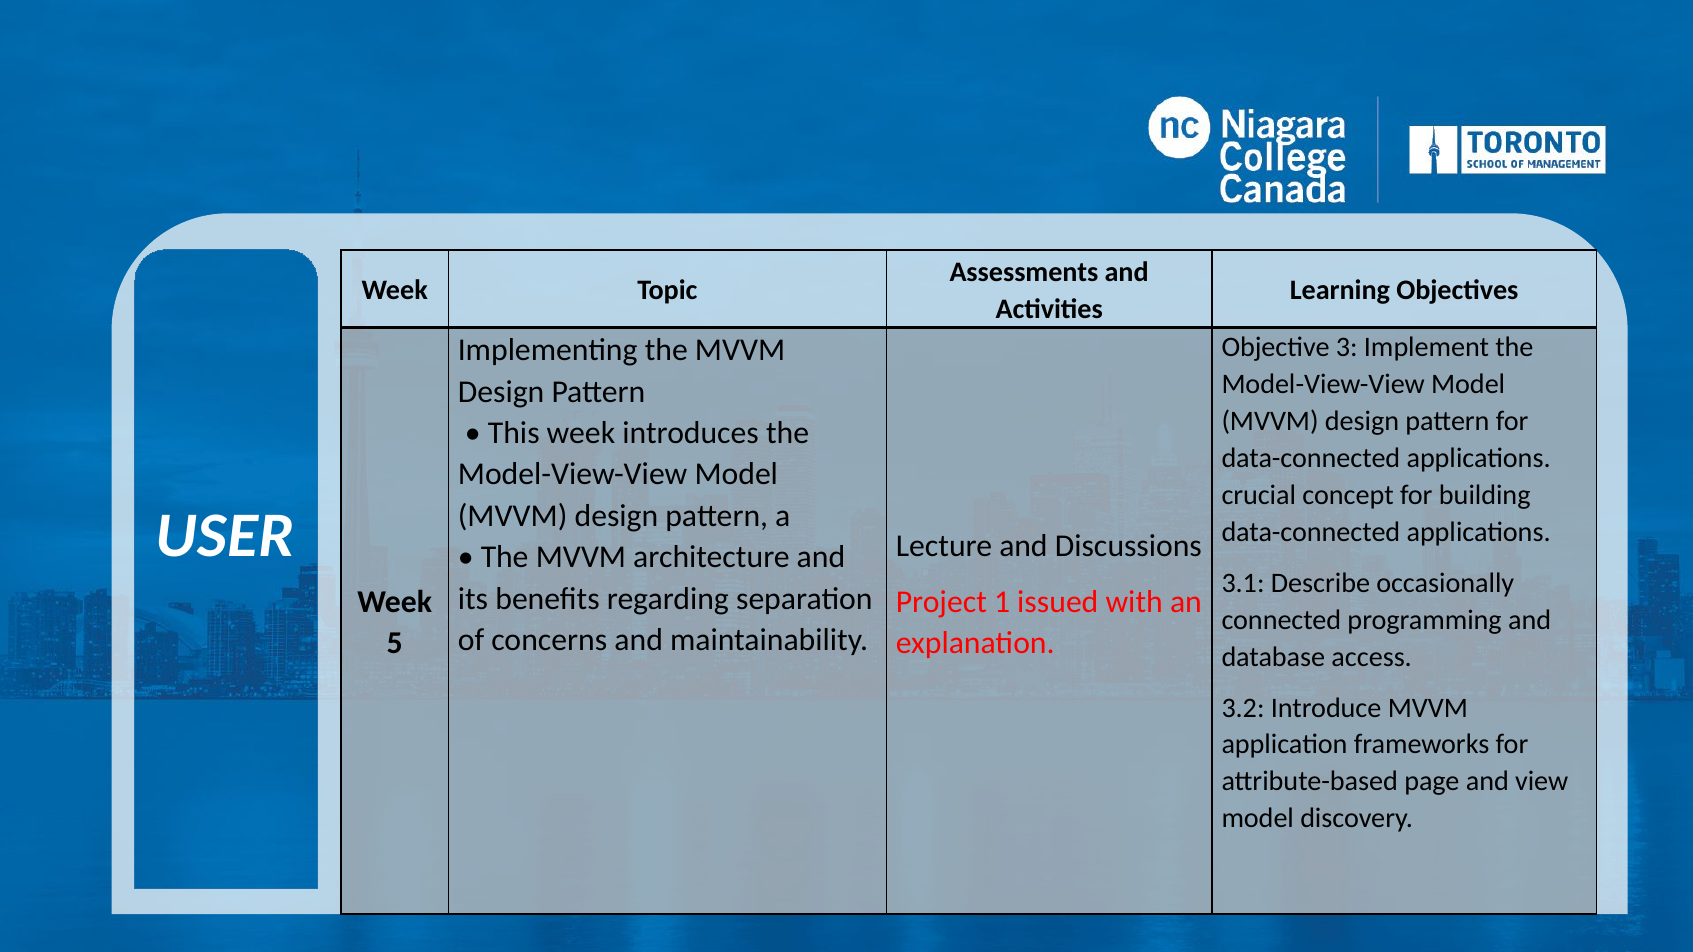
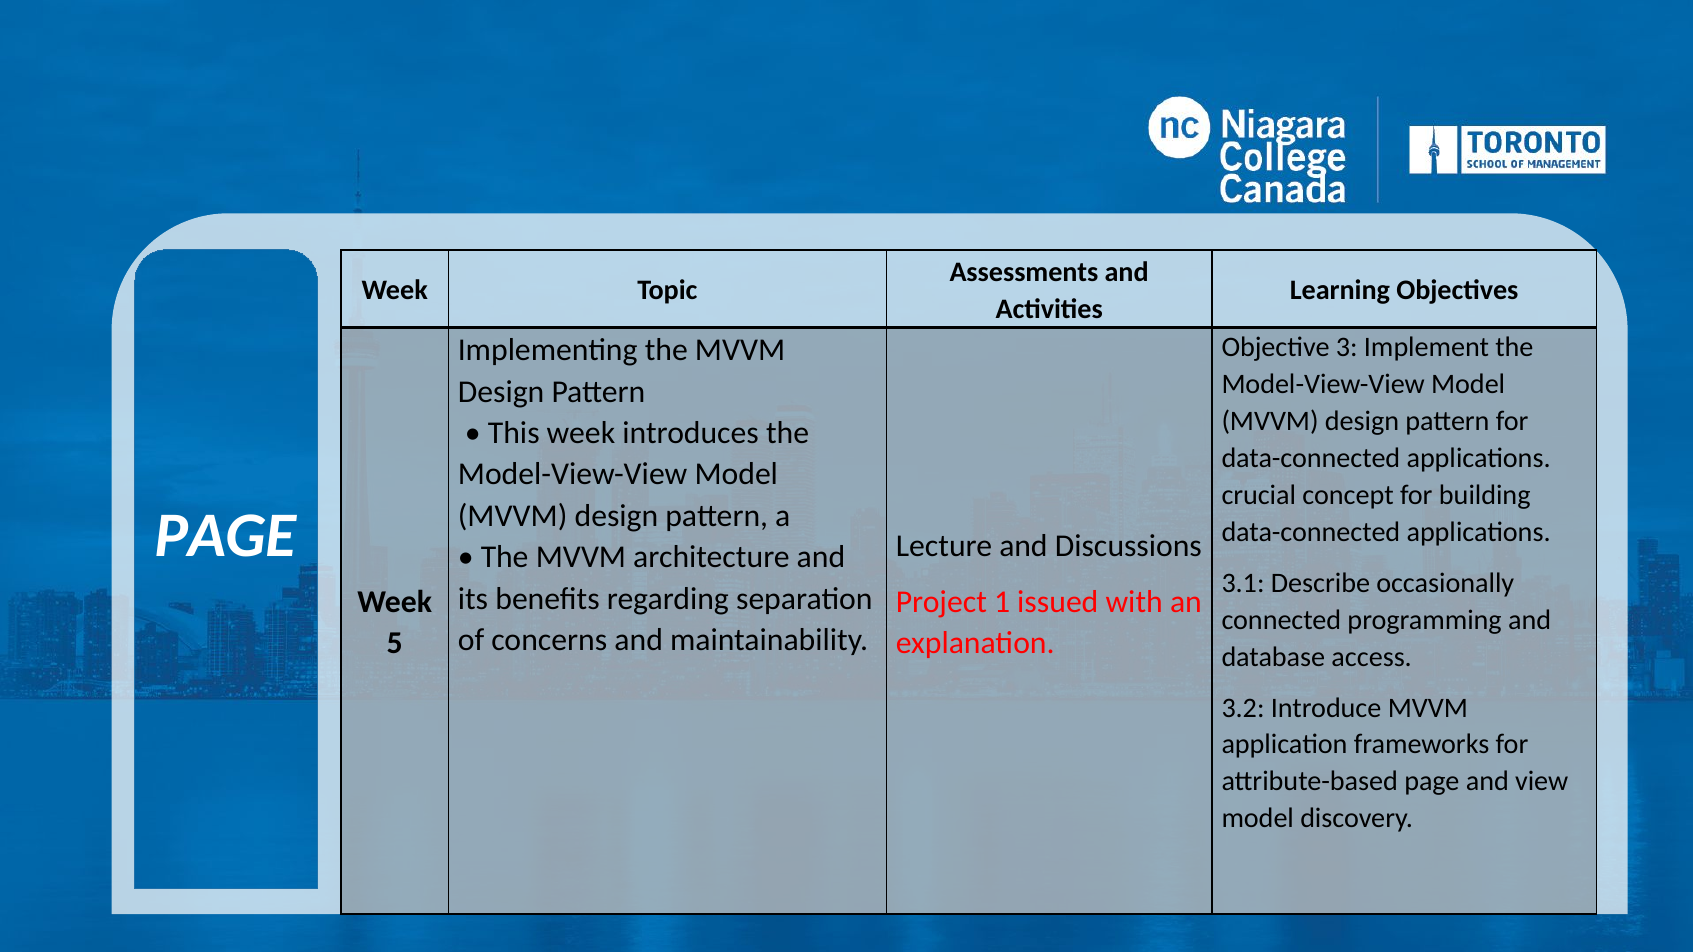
USER: USER -> PAGE (225, 536)
